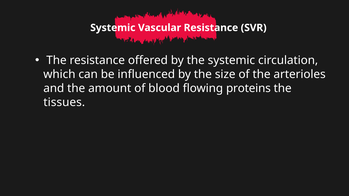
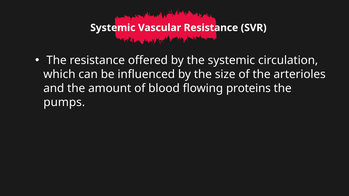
tissues: tissues -> pumps (64, 102)
